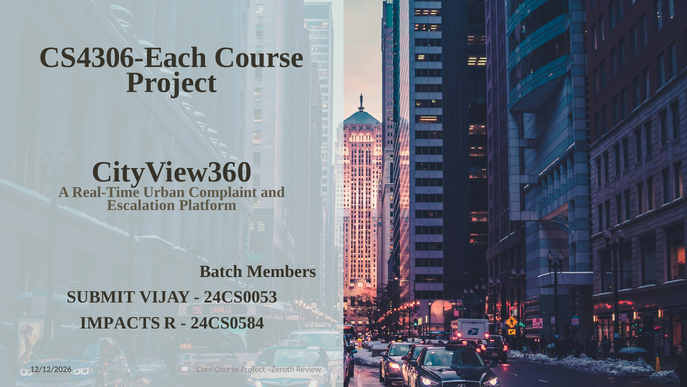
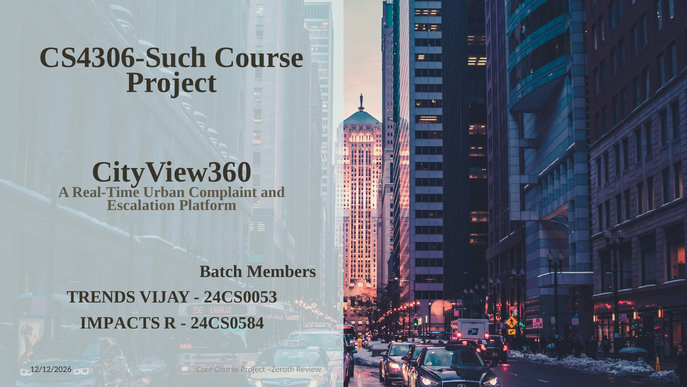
CS4306-Each: CS4306-Each -> CS4306-Such (123, 57)
SUBMIT: SUBMIT -> TRENDS (101, 297)
